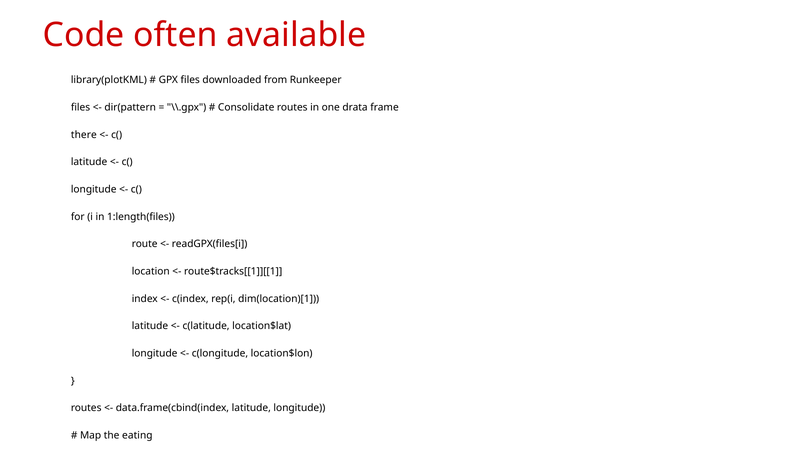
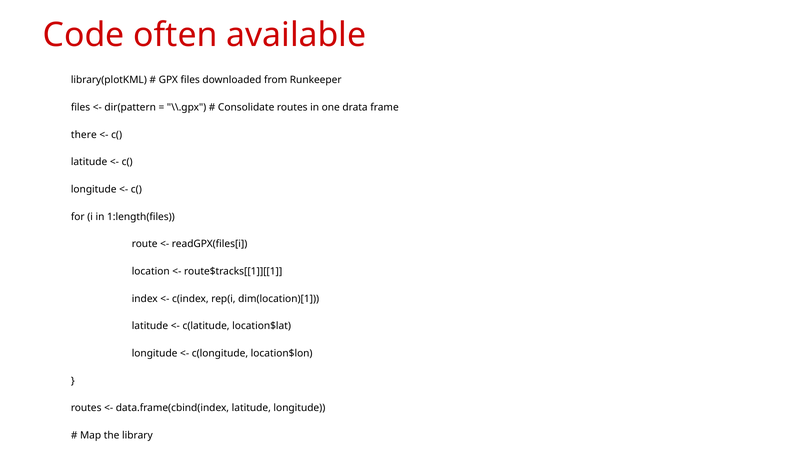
eating: eating -> library (137, 435)
